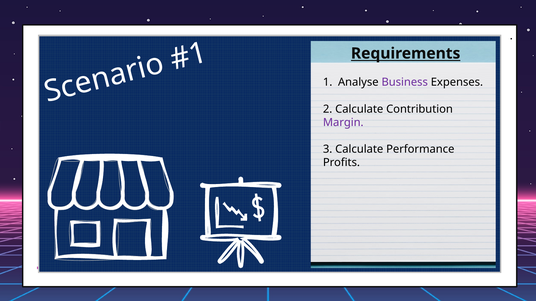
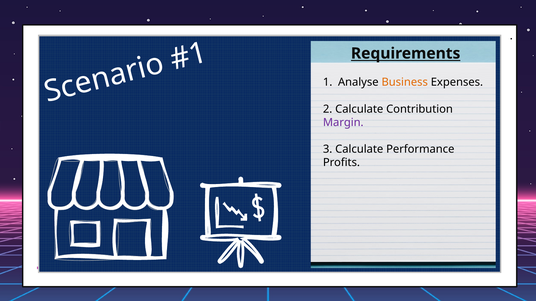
Business colour: purple -> orange (405, 82)
